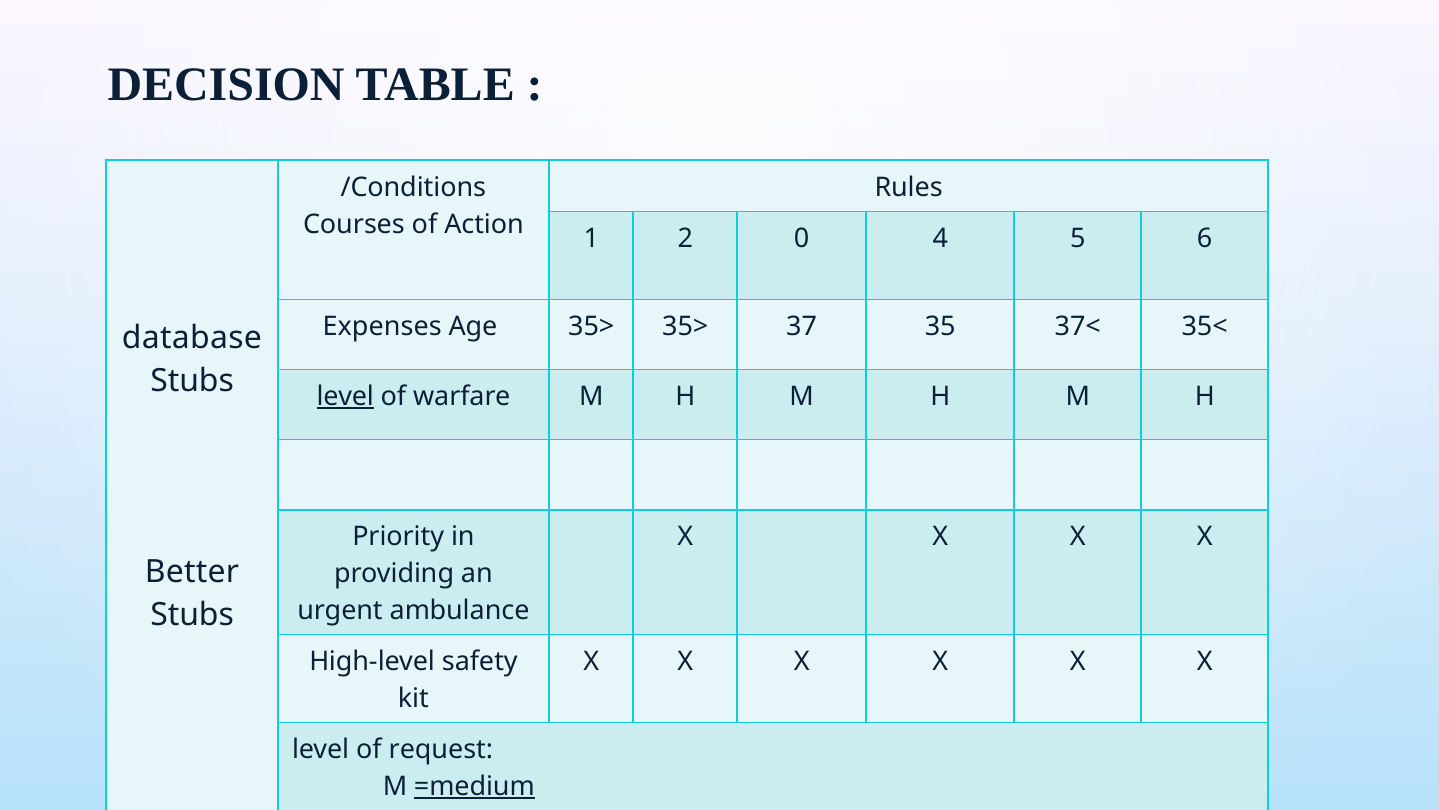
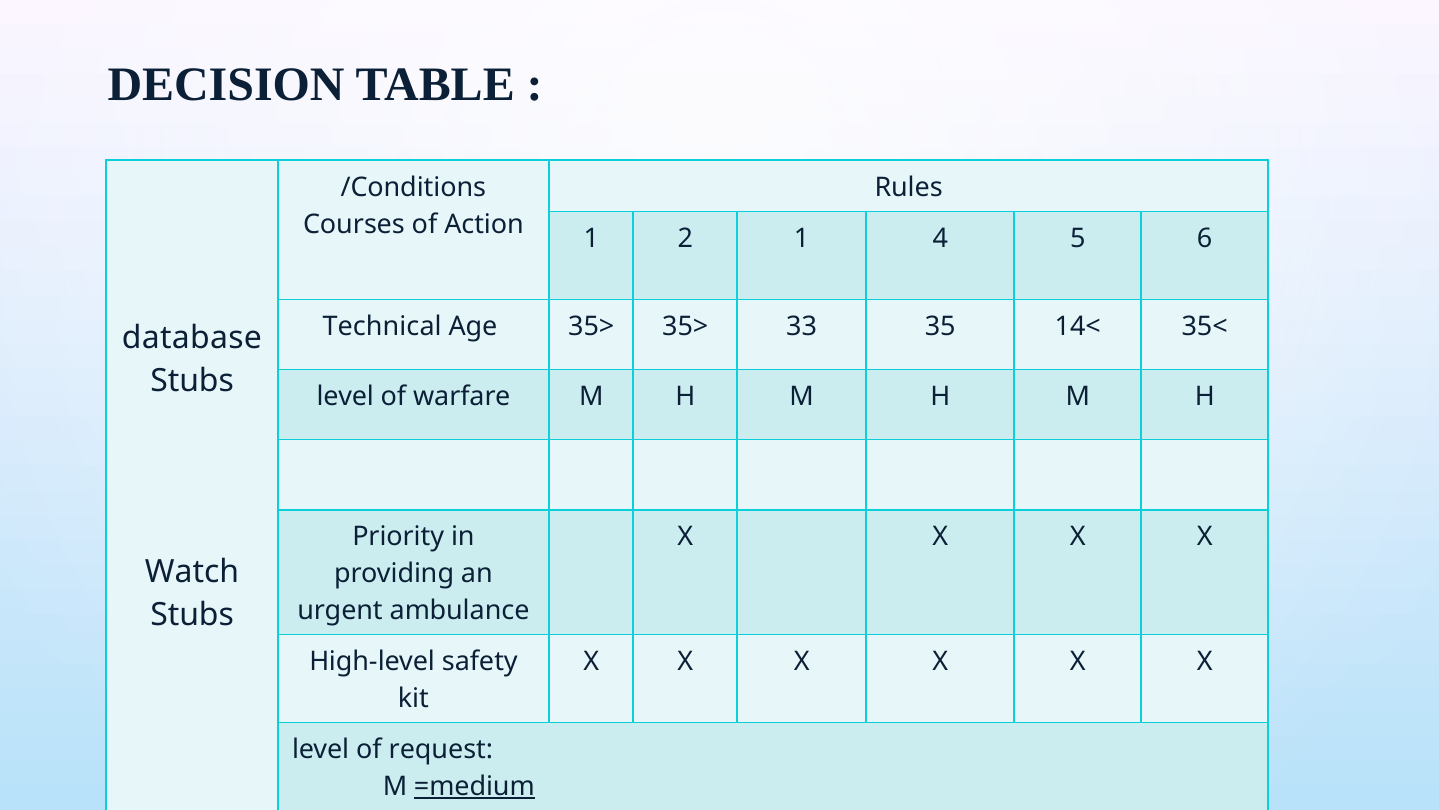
2 0: 0 -> 1 (802, 238)
Expenses: Expenses -> Technical (382, 326)
37: 37 -> 33 (802, 326)
37<: 37< -> 14< (1078, 326)
level underline: present -> none (345, 396)
Better: Better -> Watch (192, 571)
